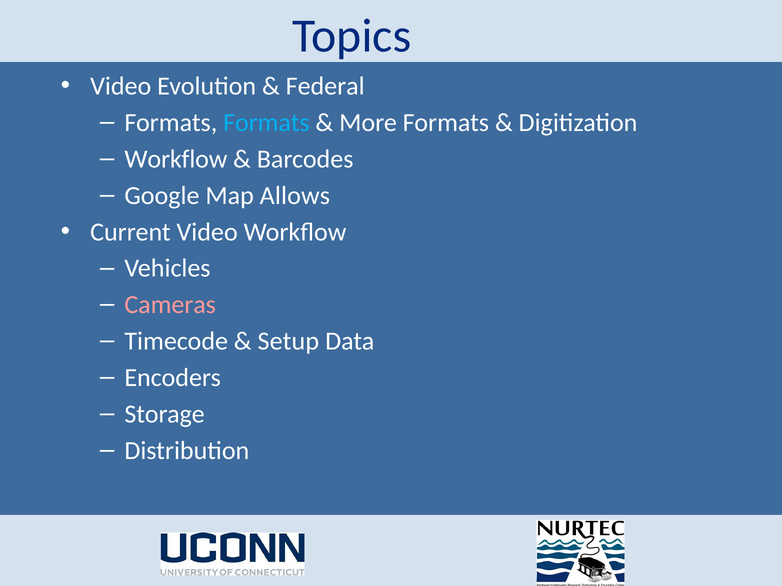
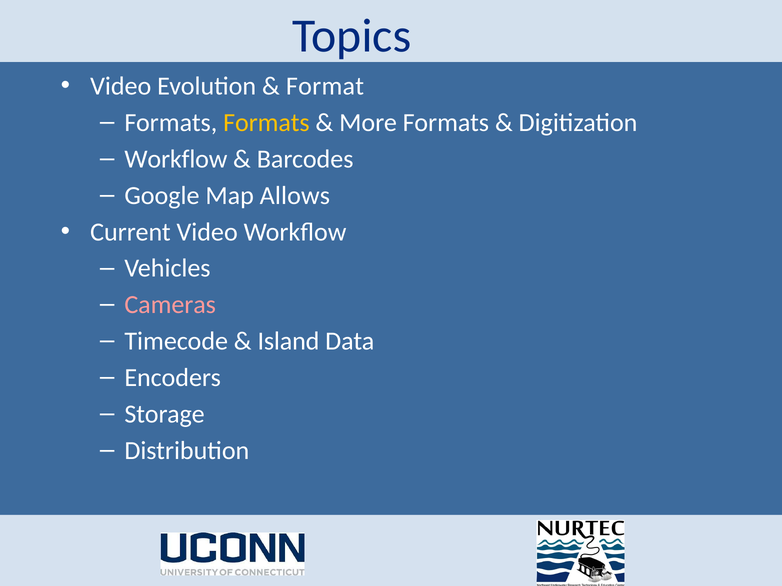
Federal: Federal -> Format (325, 86)
Formats colour: light blue -> yellow (266, 123)
Setup: Setup -> Island (288, 342)
